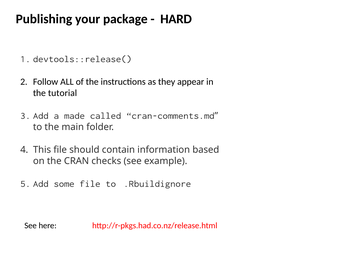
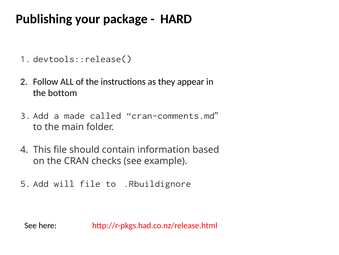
tutorial: tutorial -> bottom (63, 93)
some: some -> will (64, 183)
